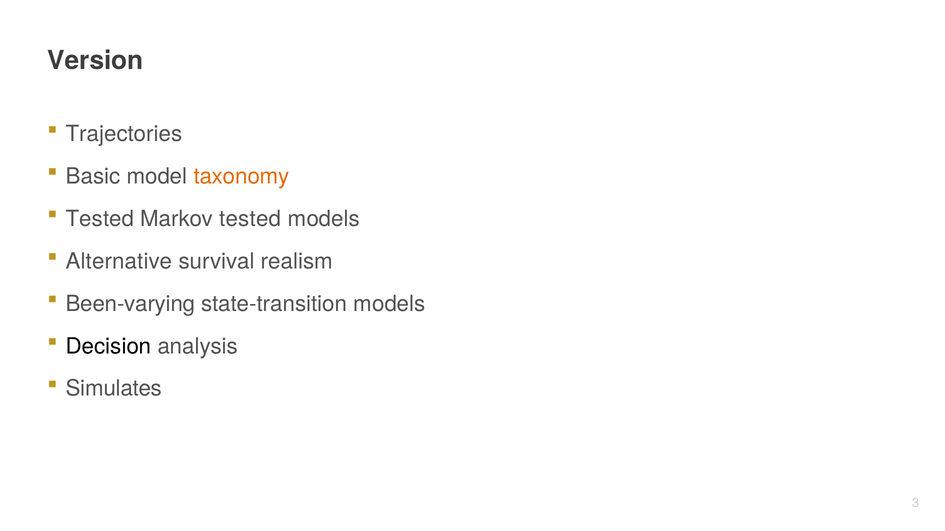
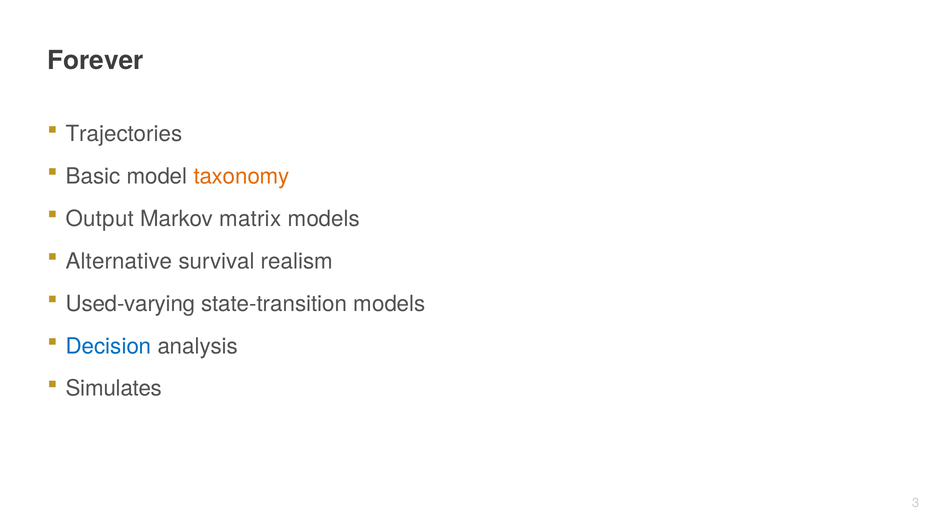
Version: Version -> Forever (95, 61)
Tested: Tested -> Output (100, 219)
Markov tested: tested -> matrix (250, 219)
Been-varying: Been-varying -> Used-varying (130, 304)
Decision colour: black -> blue (109, 347)
